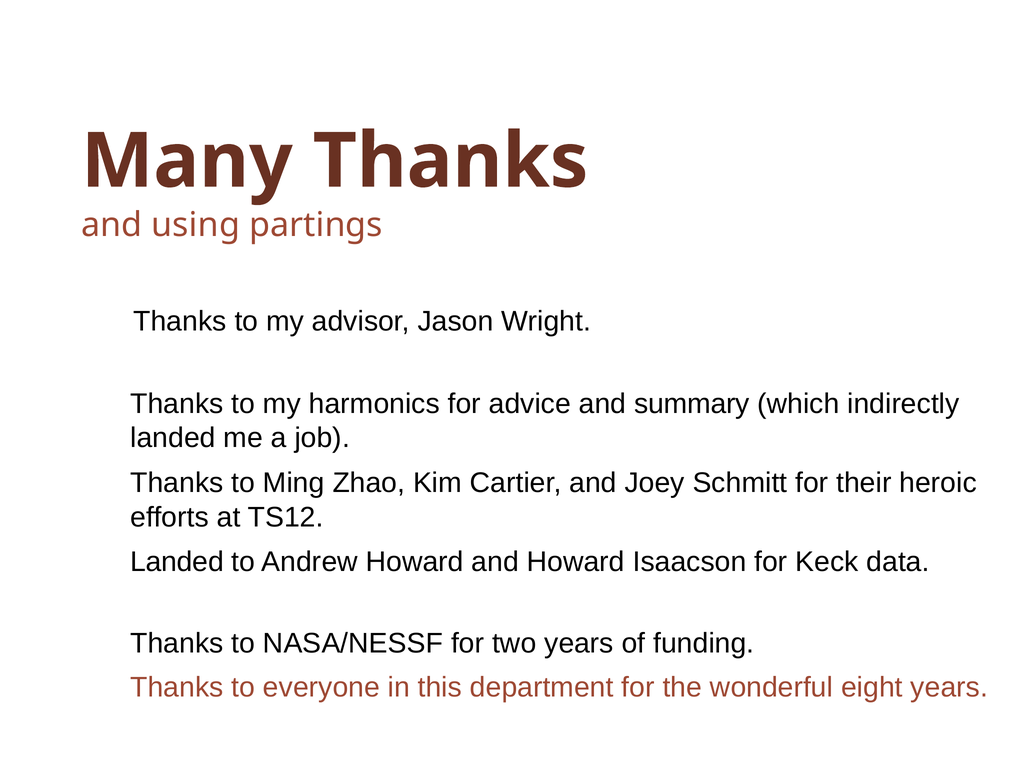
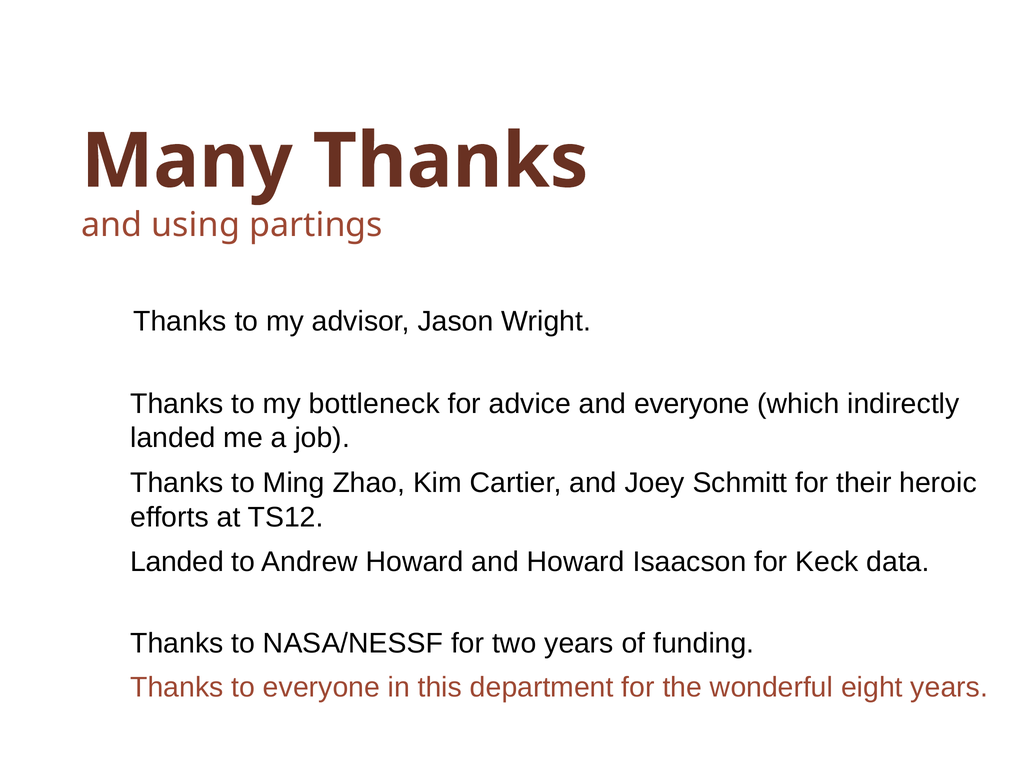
harmonics: harmonics -> bottleneck (374, 404)
and summary: summary -> everyone (692, 404)
